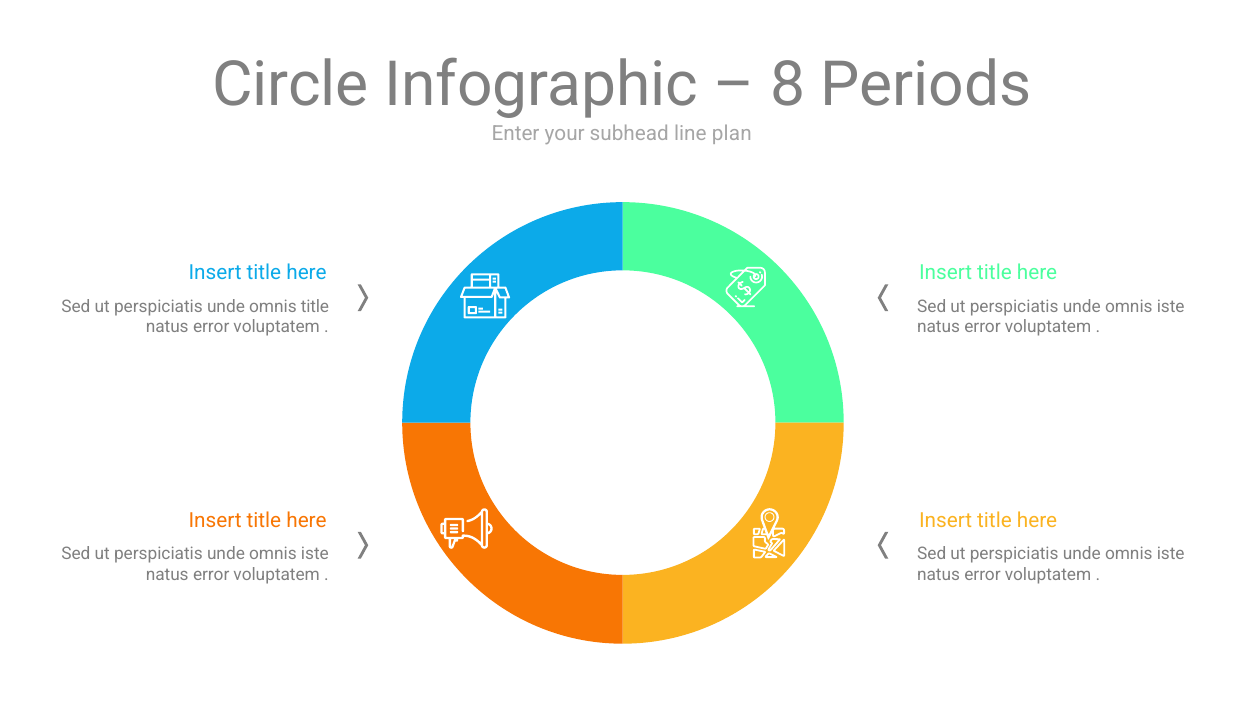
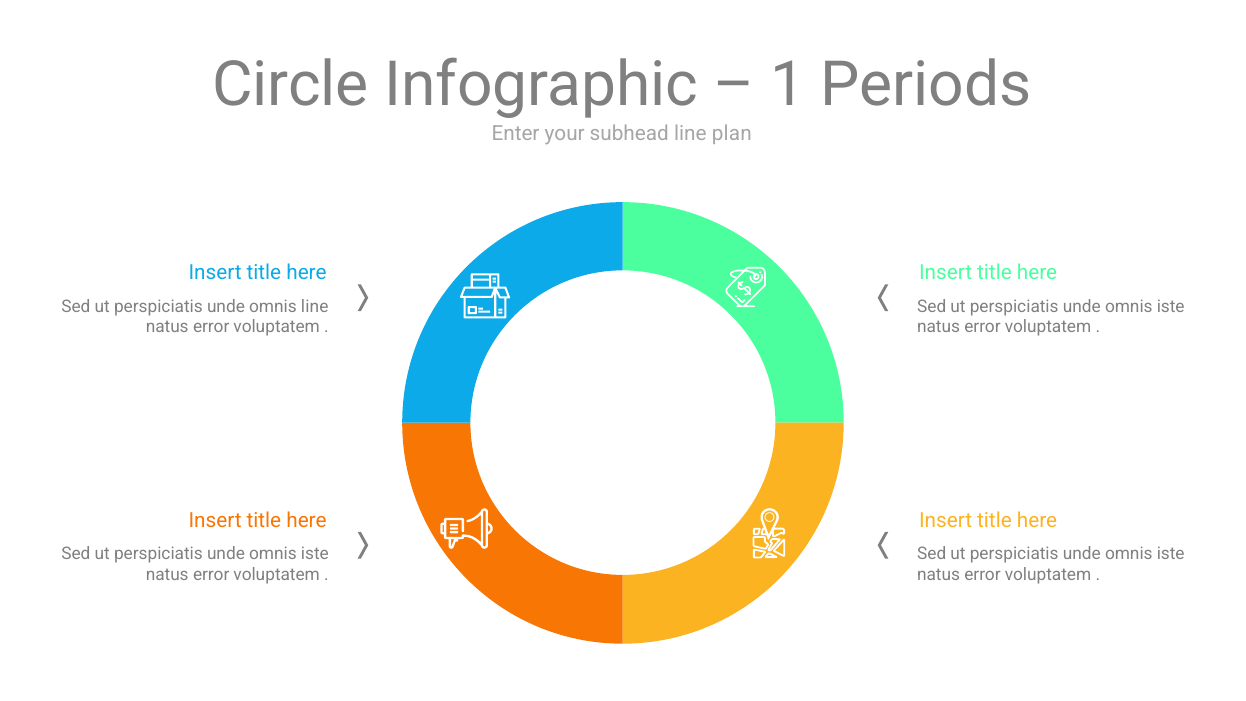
8: 8 -> 1 (788, 85)
omnis title: title -> line (315, 306)
